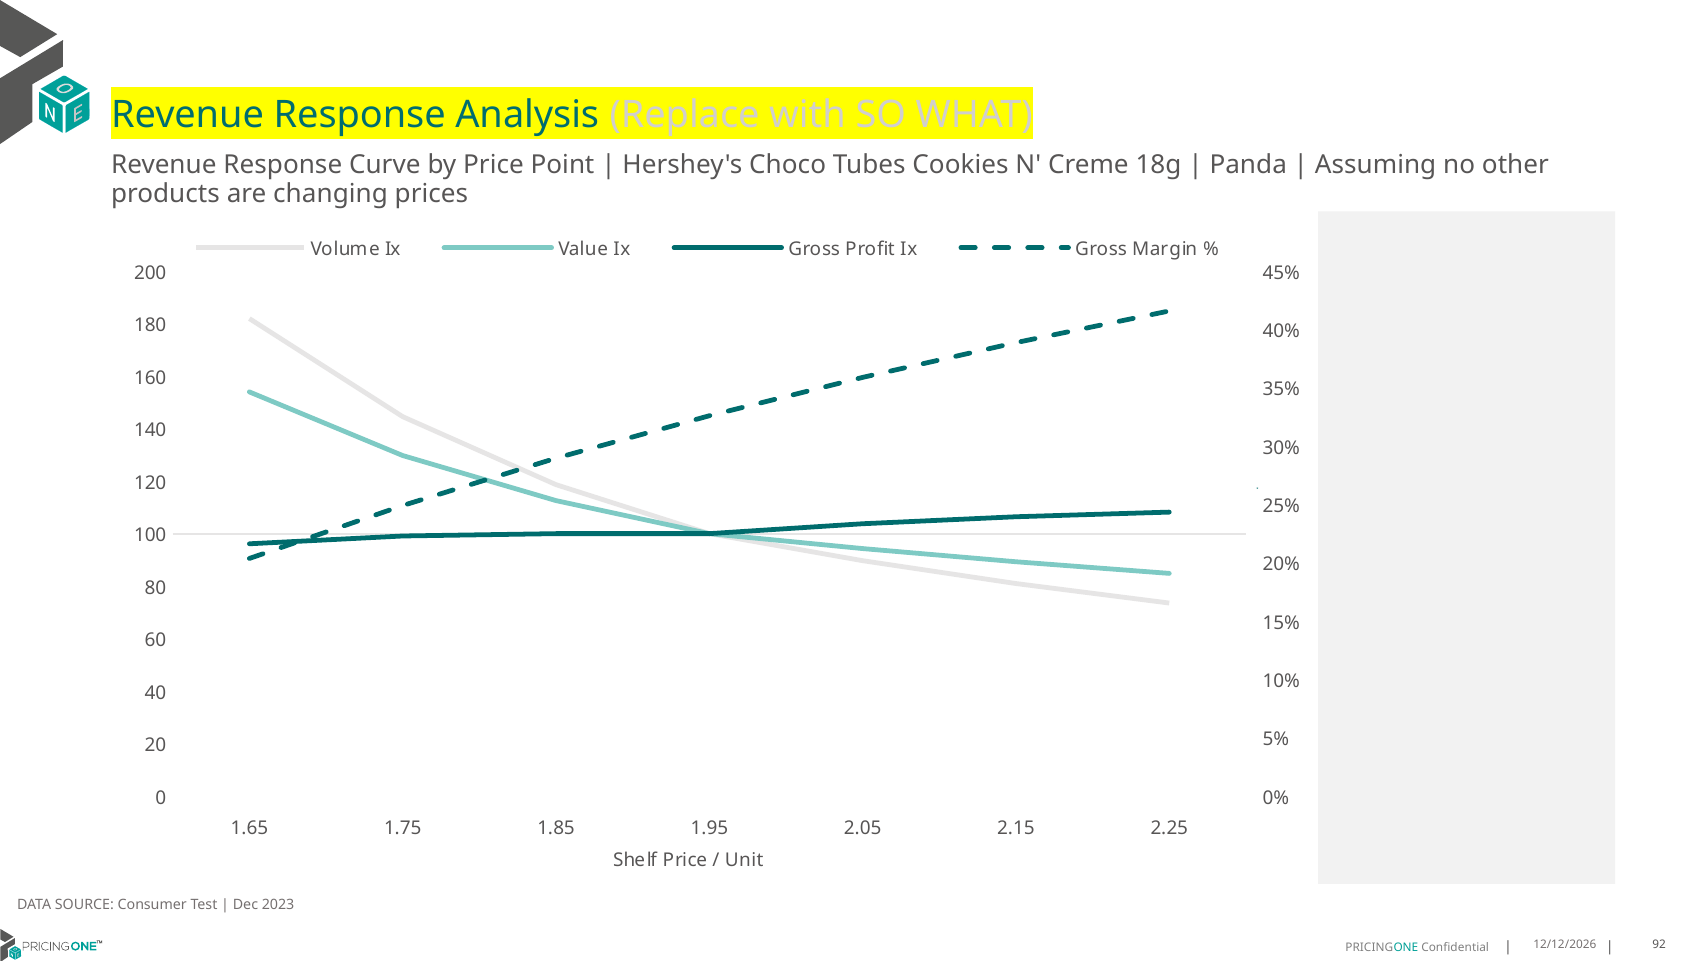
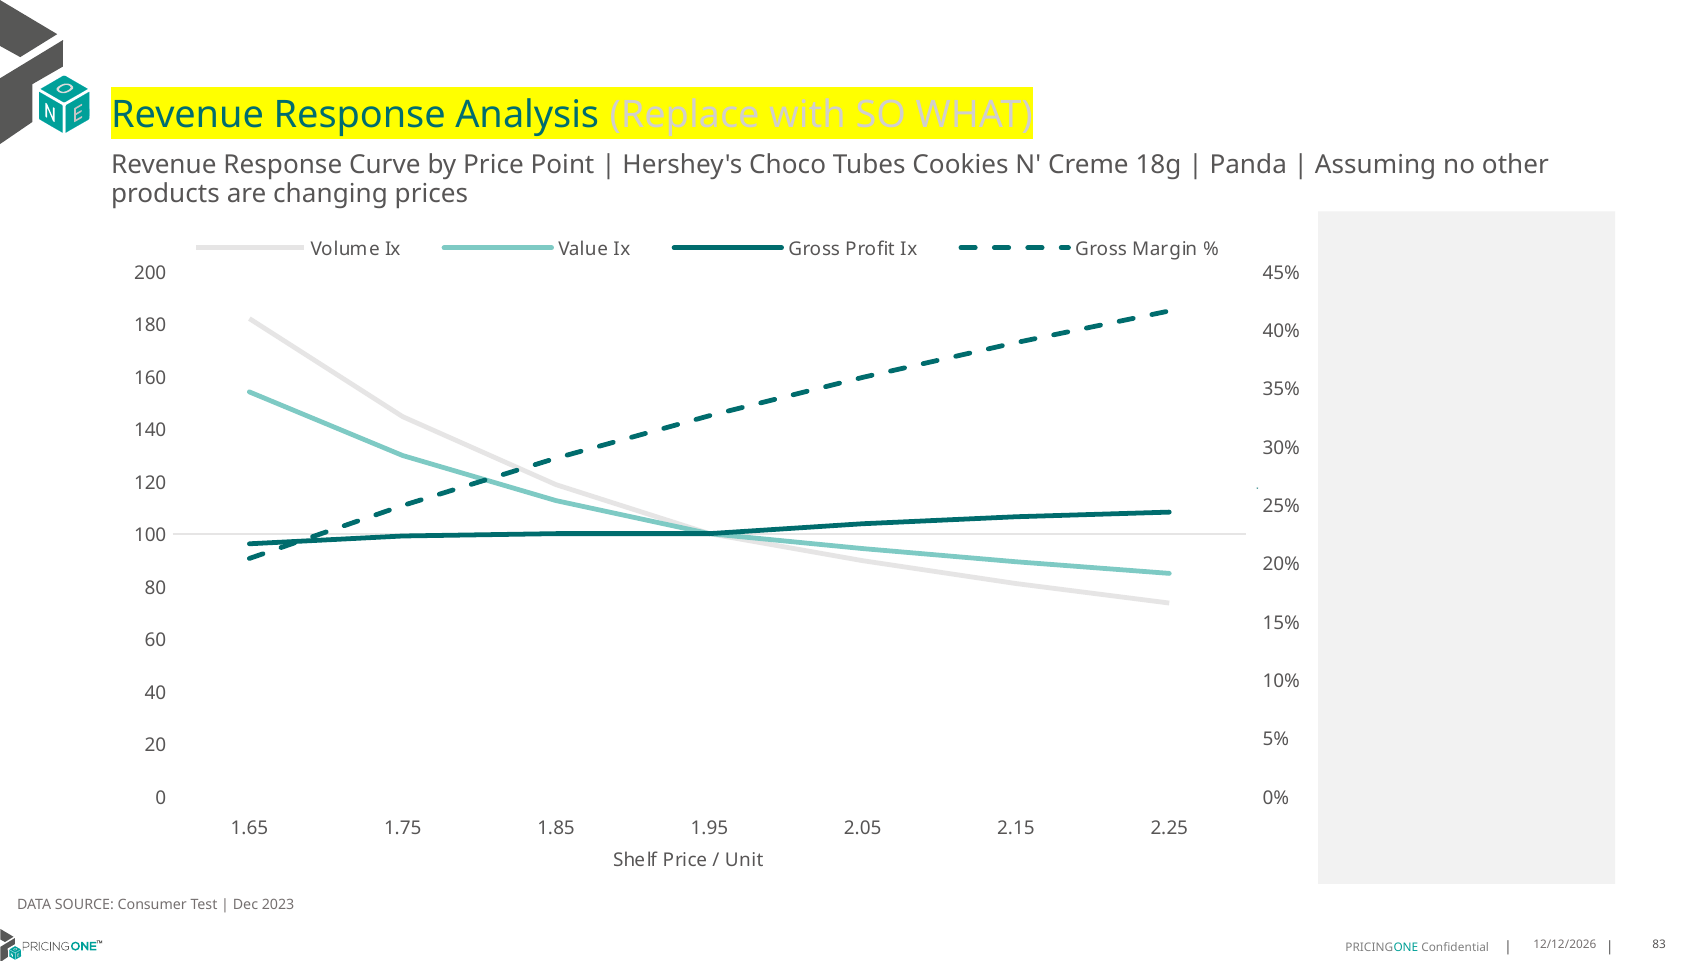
92: 92 -> 83 (1659, 945)
